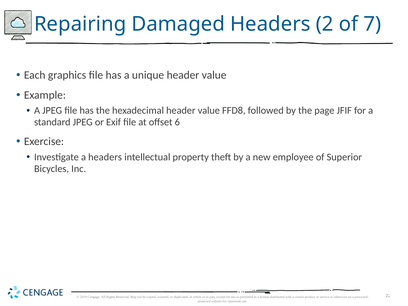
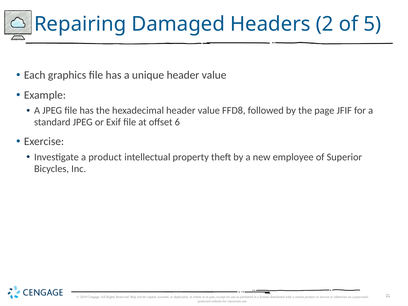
7: 7 -> 5 (372, 24)
a headers: headers -> product (105, 157)
